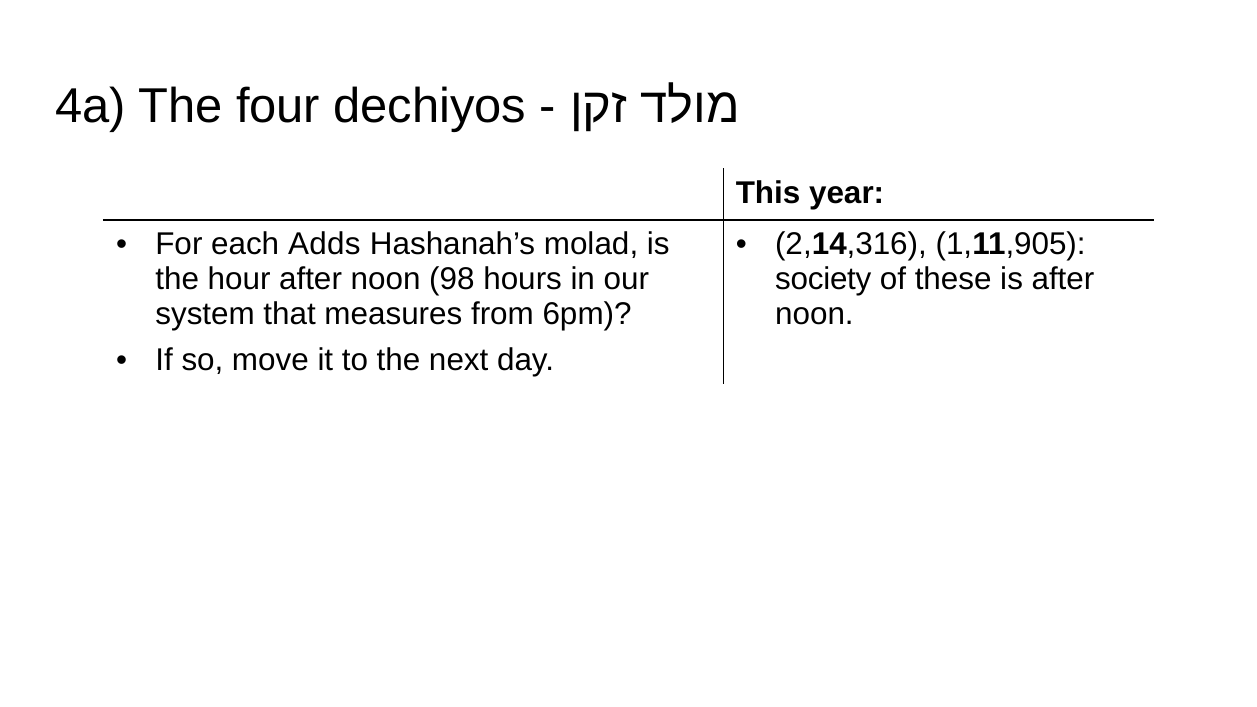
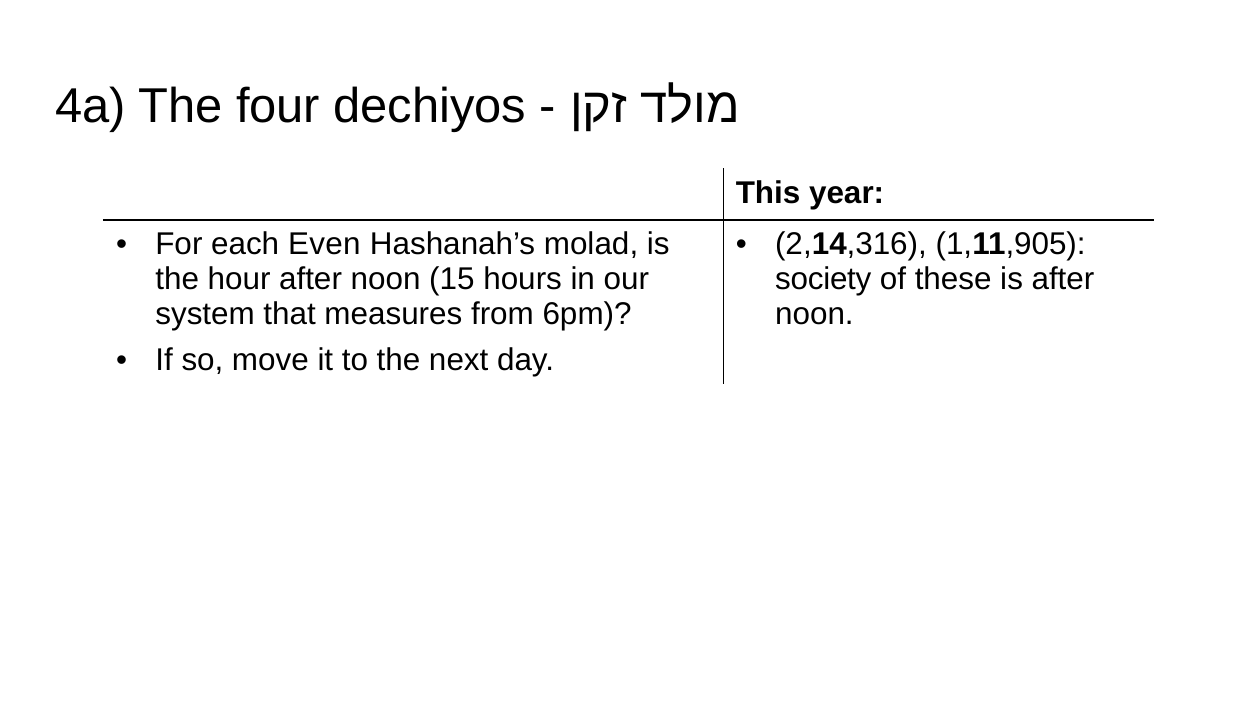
Adds: Adds -> Even (324, 244)
98: 98 -> 15 (452, 279)
